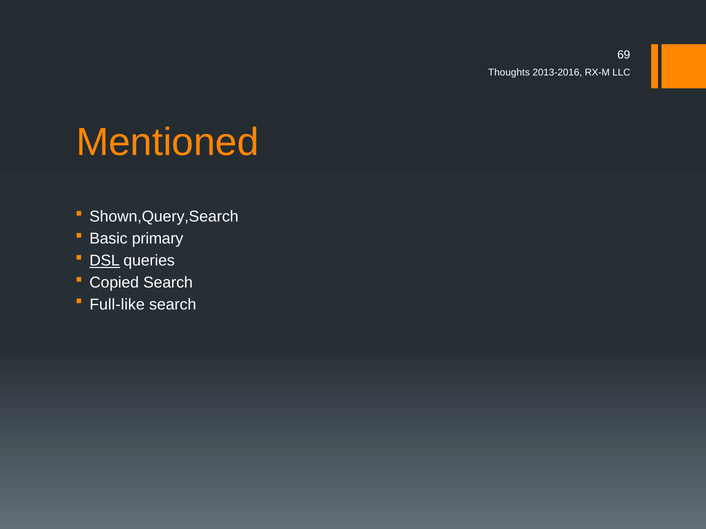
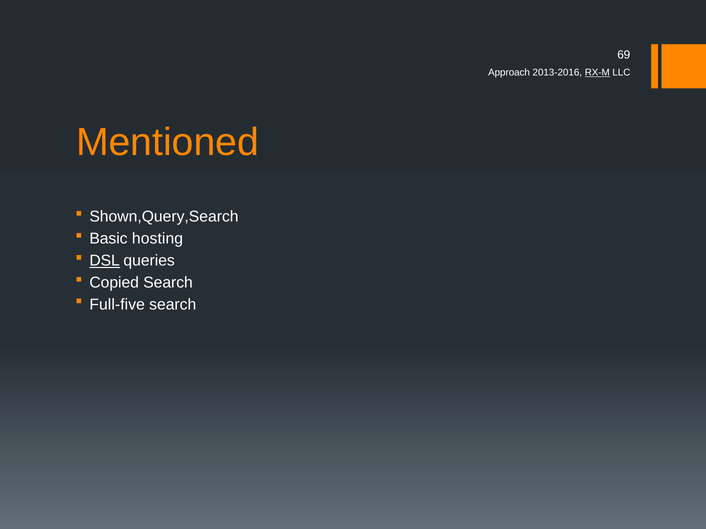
Thoughts: Thoughts -> Approach (509, 73)
RX-M underline: none -> present (597, 73)
primary: primary -> hosting (158, 239)
Full-like: Full-like -> Full-five (117, 305)
